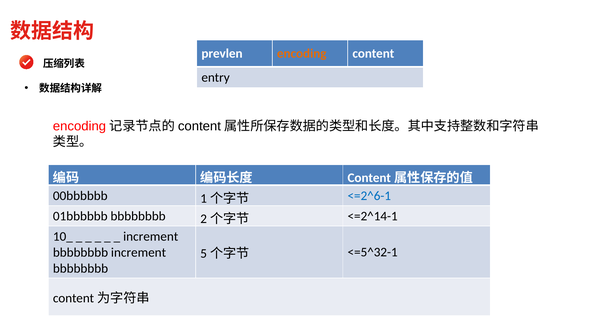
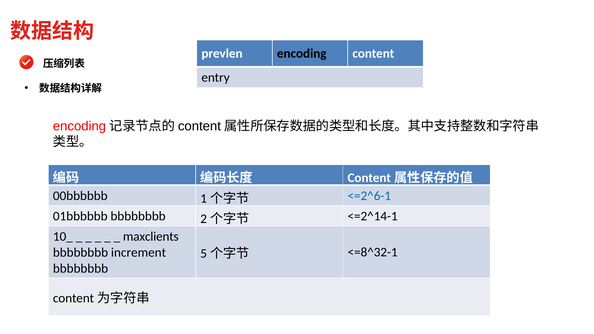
encoding colour: orange -> black (302, 54)
increment: increment -> maxclients (151, 237)
<=5^32-1: <=5^32-1 -> <=8^32-1 (373, 252)
